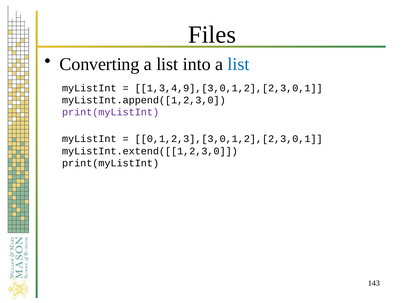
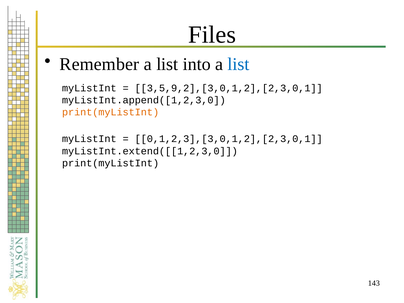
Converting: Converting -> Remember (99, 64)
1,3,4,9],[3,0,1,2],[2,3,0,1: 1,3,4,9],[3,0,1,2],[2,3,0,1 -> 3,5,9,2],[3,0,1,2],[2,3,0,1 (229, 88)
print(myListInt colour: purple -> orange (111, 112)
